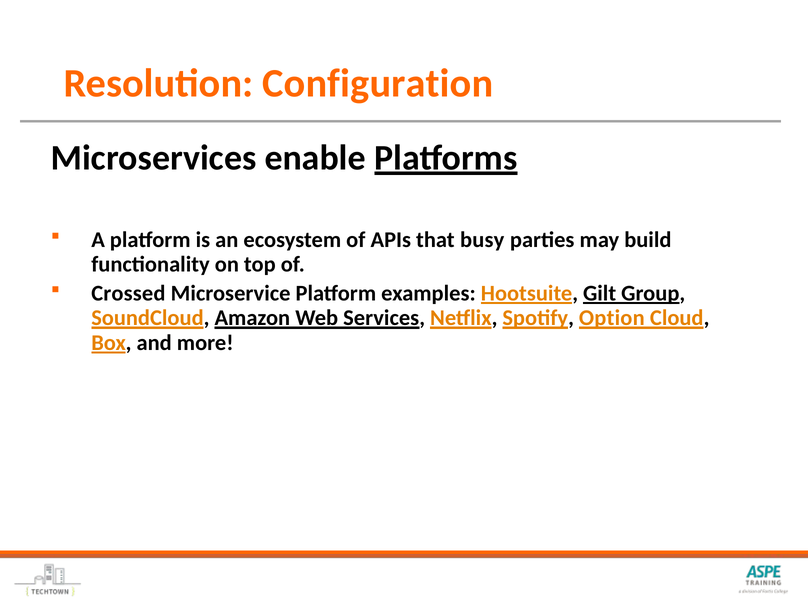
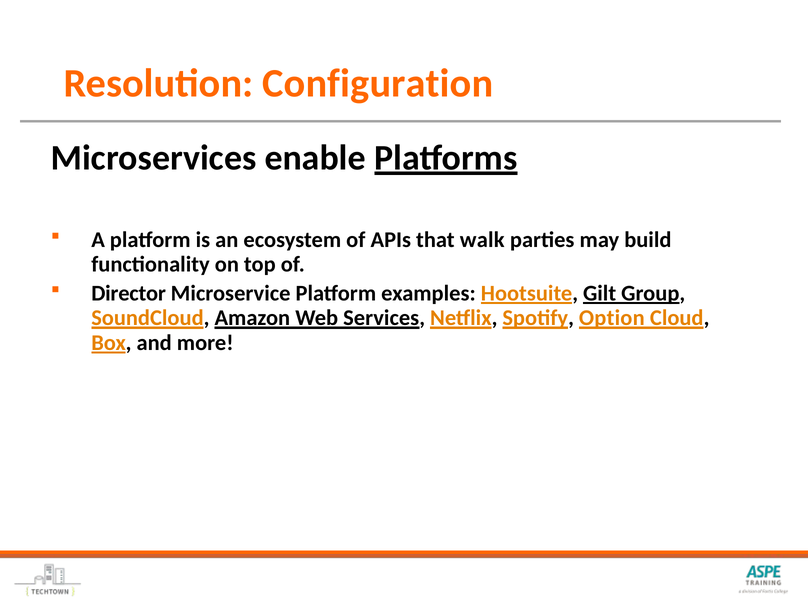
busy: busy -> walk (482, 240)
Crossed: Crossed -> Director (129, 293)
